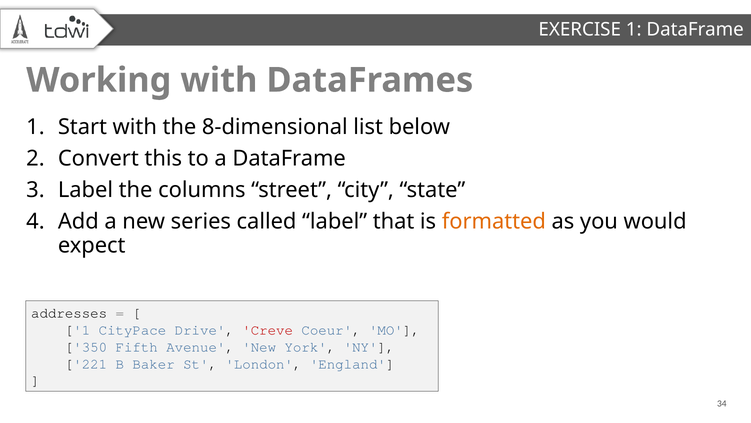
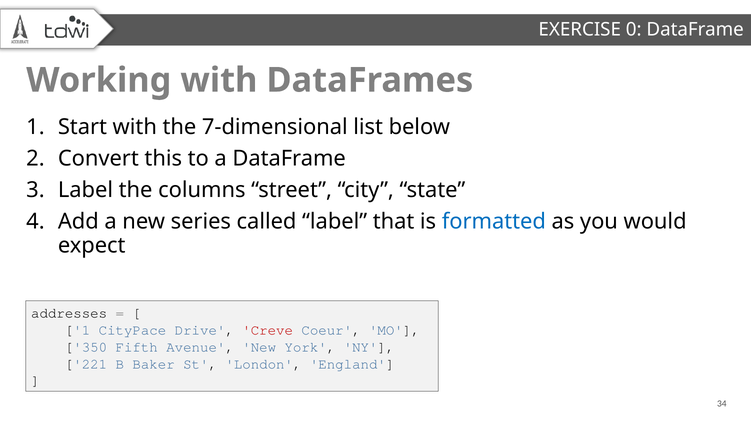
EXERCISE 1: 1 -> 0 (634, 30)
8-dimensional: 8-dimensional -> 7-dimensional (275, 127)
formatted colour: orange -> blue (494, 221)
